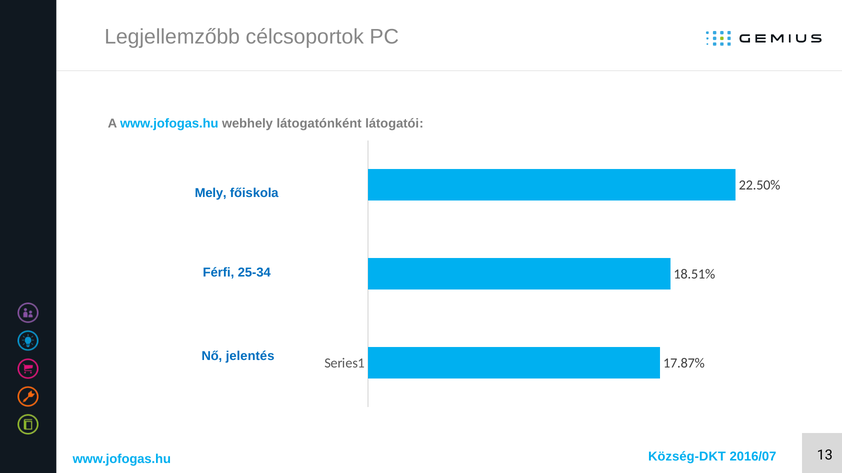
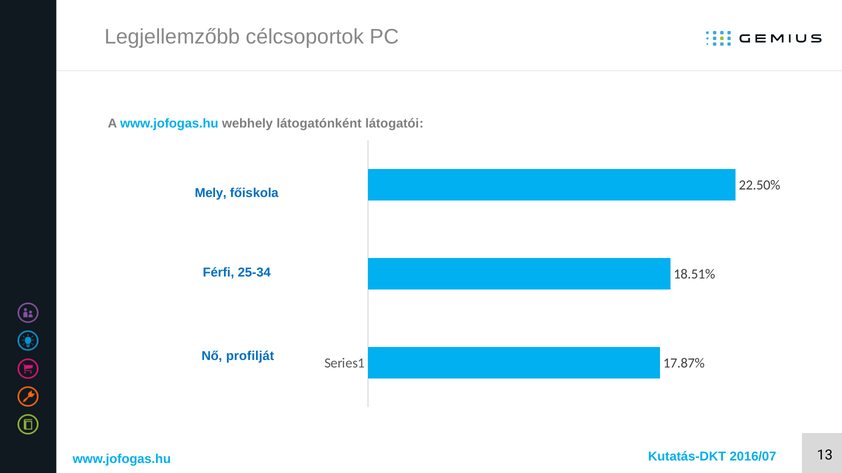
jelentés: jelentés -> profilját (250, 356)
Község-DKT: Község-DKT -> Kutatás-DKT (687, 457)
